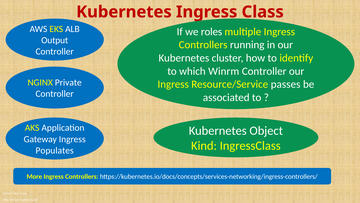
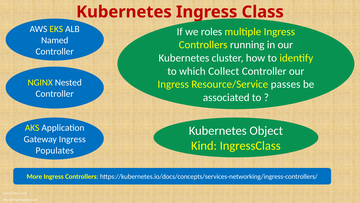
Output: Output -> Named (55, 40)
Winrm: Winrm -> Collect (224, 71)
Private: Private -> Nested (68, 82)
